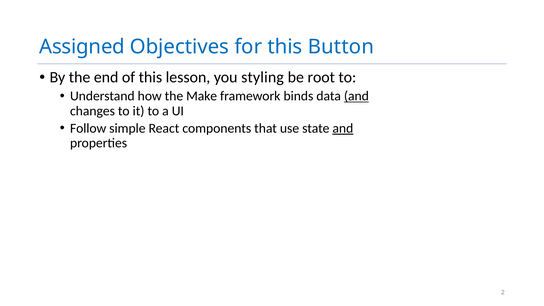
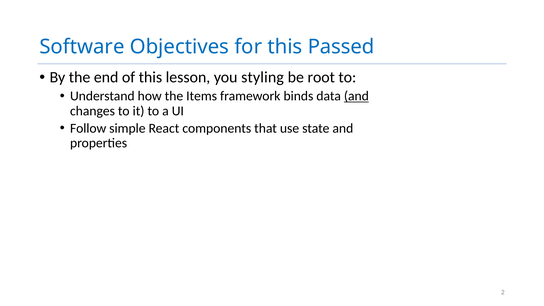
Assigned: Assigned -> Software (82, 47)
Button: Button -> Passed (341, 47)
Make: Make -> Items (202, 96)
and underline: present -> none (343, 128)
